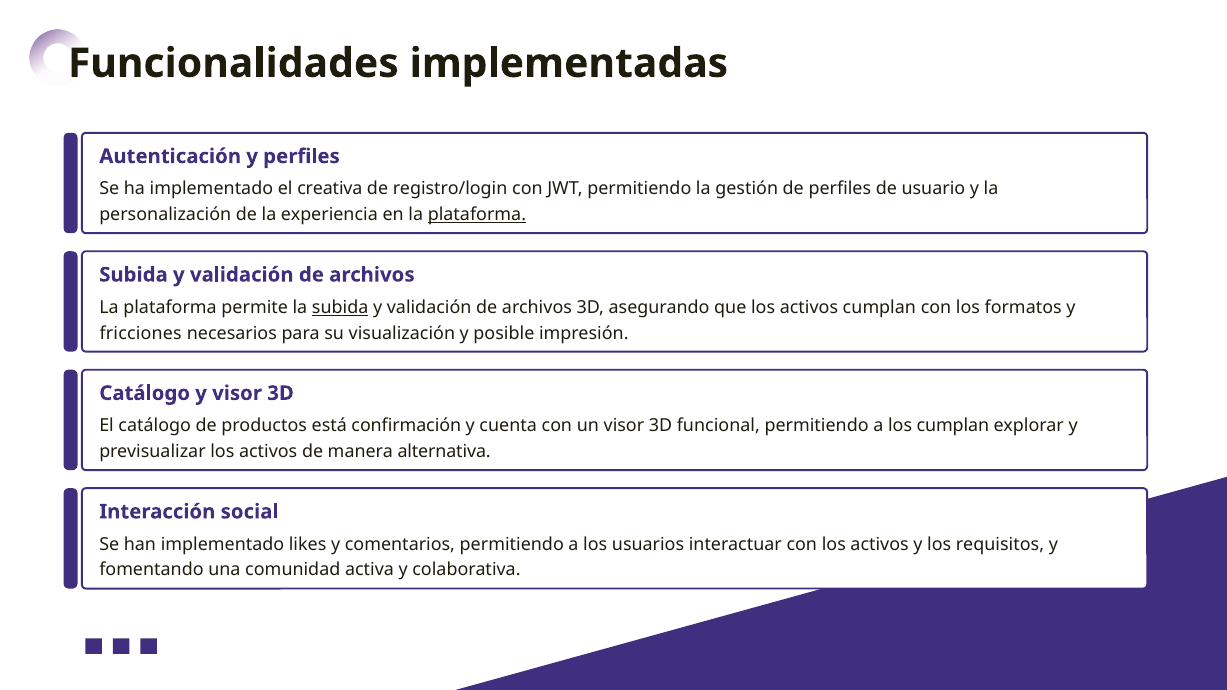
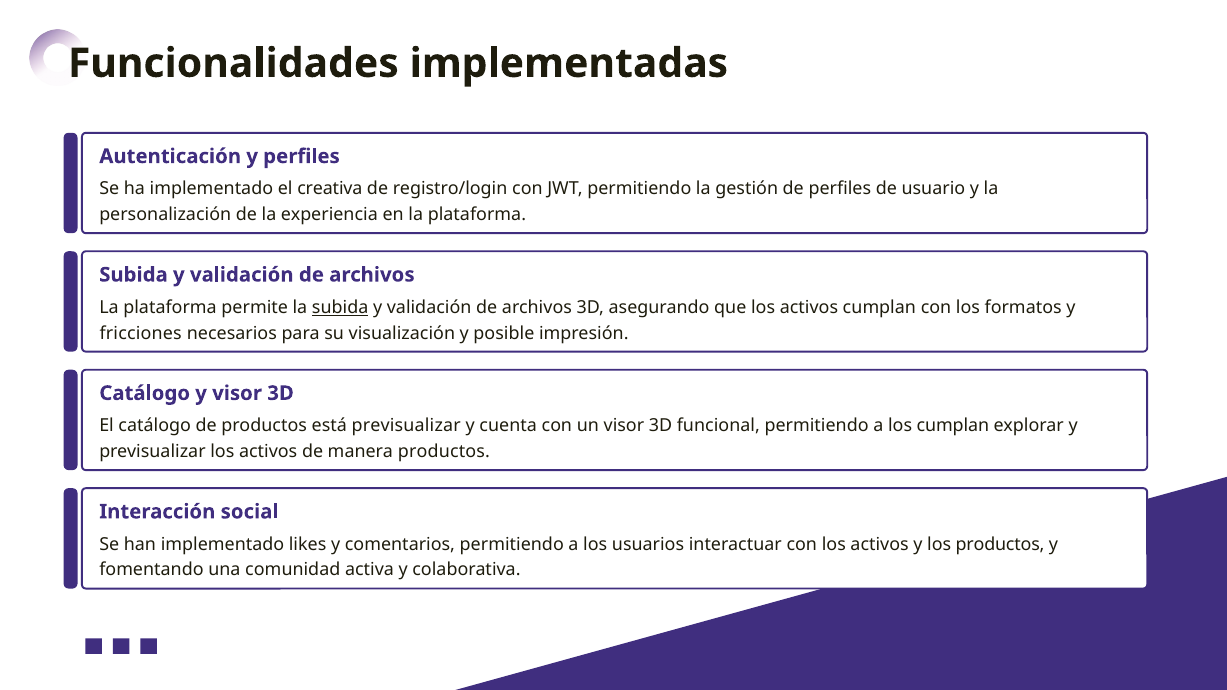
plataforma underline: present -> none (477, 215)
está confirmación: confirmación -> previsualizar (406, 426)
manera alternativa: alternativa -> productos (444, 452)
los requisitos: requisitos -> productos (1000, 544)
